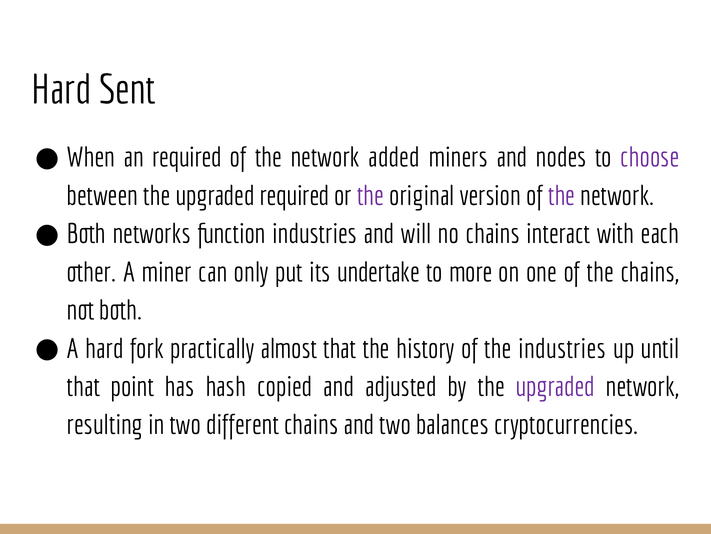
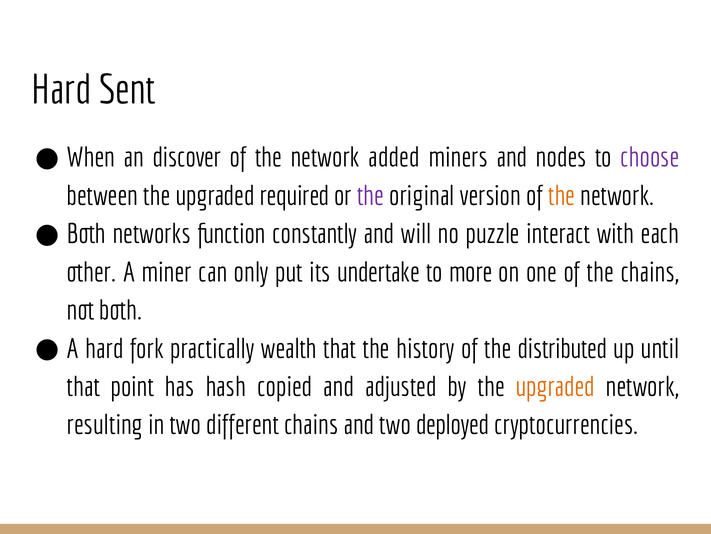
an required: required -> discover (187, 158)
the colour: purple -> orange (562, 196)
function industries: industries -> constantly (315, 234)
no chains: chains -> puzzle (493, 234)
almost: almost -> wealth (289, 348)
the industries: industries -> distributed (563, 348)
upgraded colour: purple -> orange (555, 387)
balances: balances -> deployed (453, 425)
